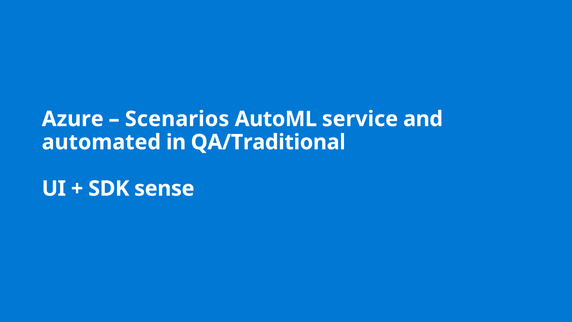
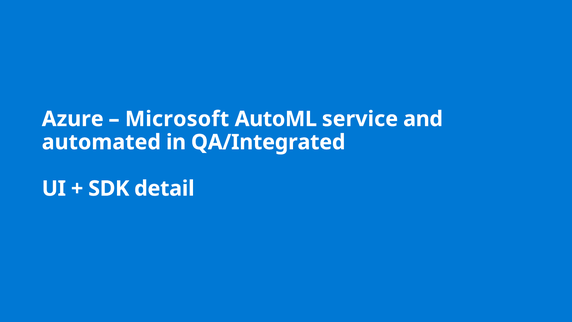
Scenarios: Scenarios -> Microsoft (177, 119)
QA/Traditional: QA/Traditional -> QA/Integrated (268, 142)
sense: sense -> detail (164, 188)
